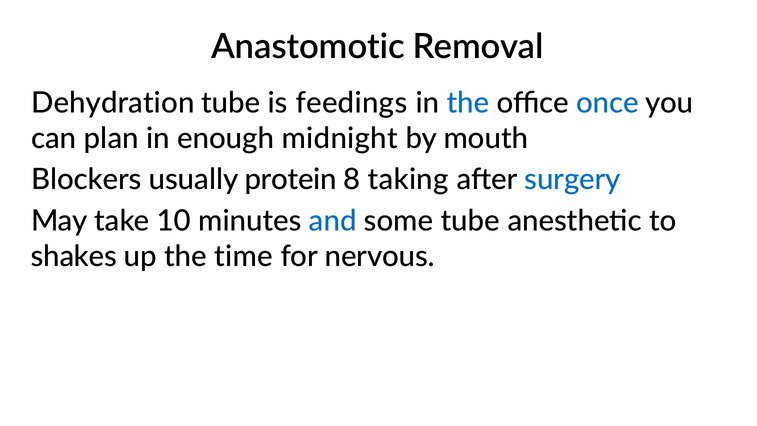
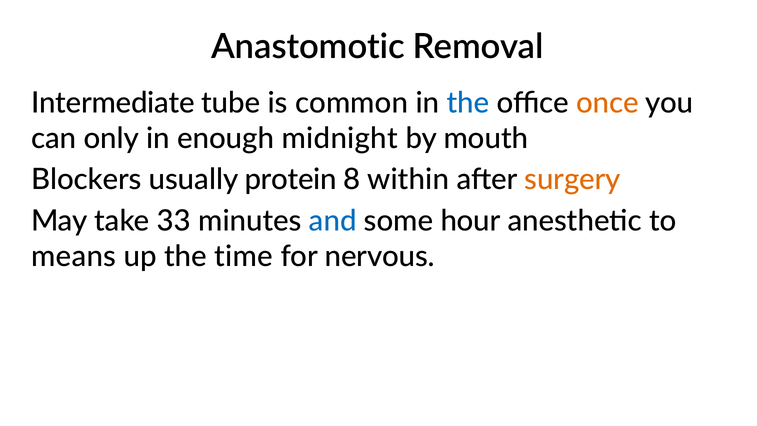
Dehydration: Dehydration -> Intermediate (113, 103)
feedings: feedings -> common (352, 103)
once colour: blue -> orange (608, 103)
plan: plan -> only (111, 138)
taking: taking -> within (408, 180)
surgery colour: blue -> orange (573, 180)
10: 10 -> 33 (174, 221)
some tube: tube -> hour (470, 221)
shakes: shakes -> means (74, 256)
